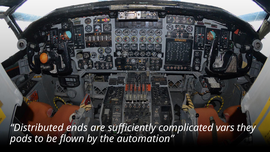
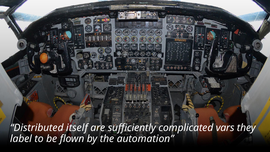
ends: ends -> itself (77, 128)
pods: pods -> label (21, 139)
